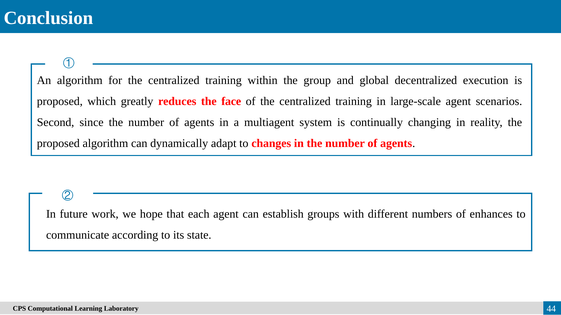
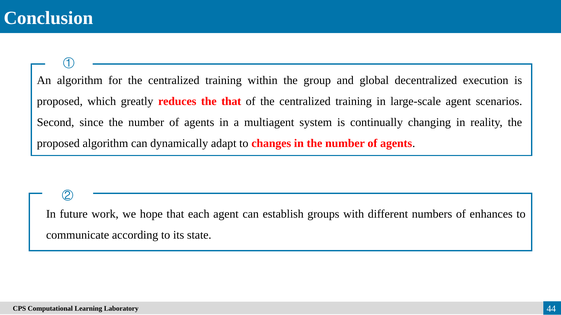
the face: face -> that (231, 102)
